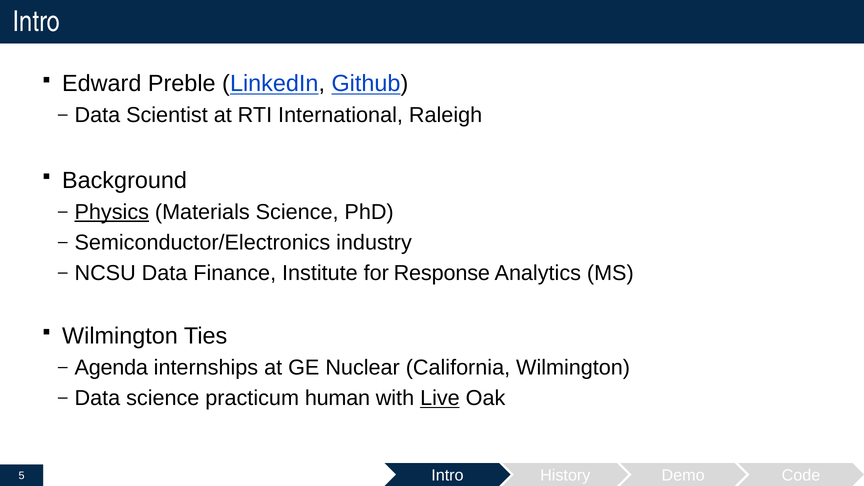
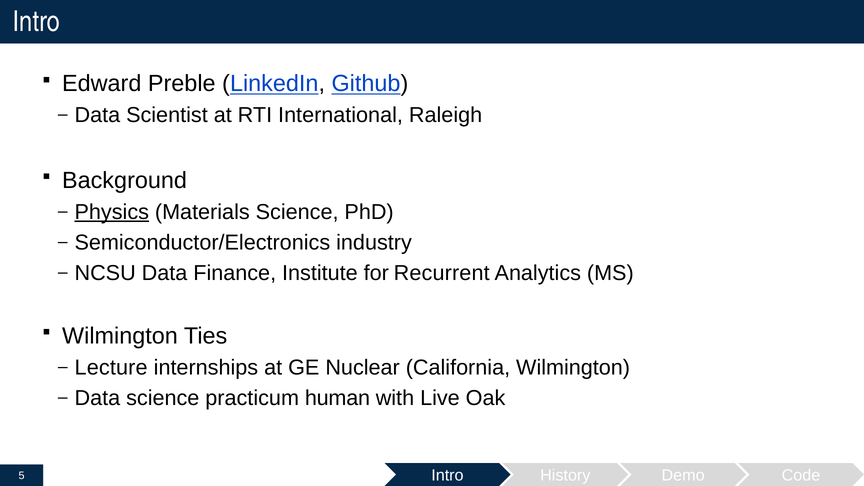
Response: Response -> Recurrent (442, 273)
Agenda: Agenda -> Lecture (111, 368)
Live underline: present -> none (440, 398)
